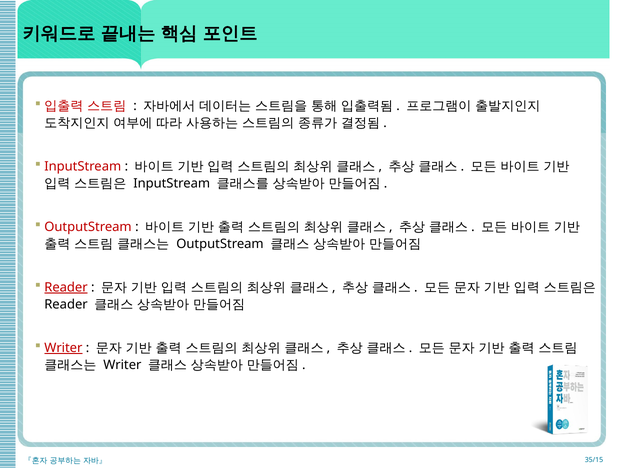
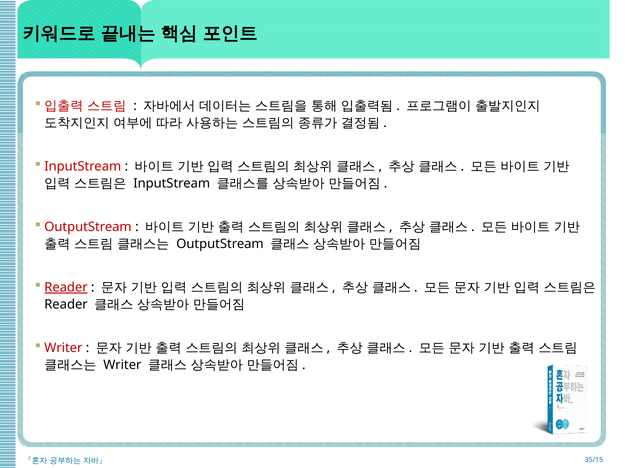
Writer underline: present -> none (63, 349)
